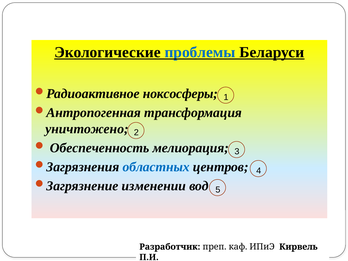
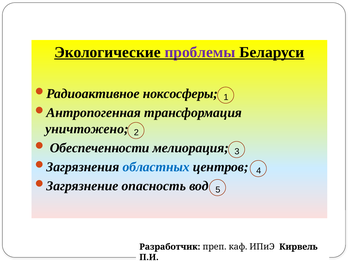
проблемы colour: blue -> purple (200, 52)
Обеспеченность: Обеспеченность -> Обеспеченности (100, 148)
изменении: изменении -> опасность (154, 186)
